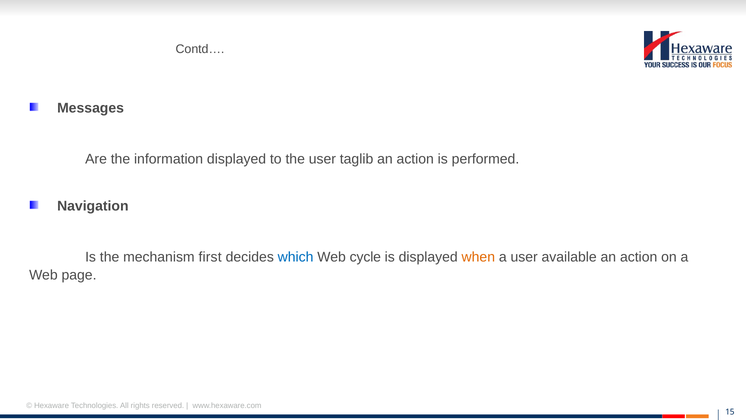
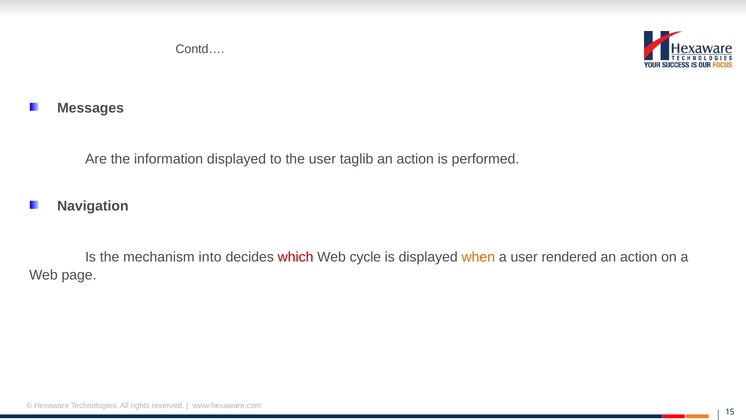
first: first -> into (210, 257)
which colour: blue -> red (296, 257)
available: available -> rendered (569, 257)
